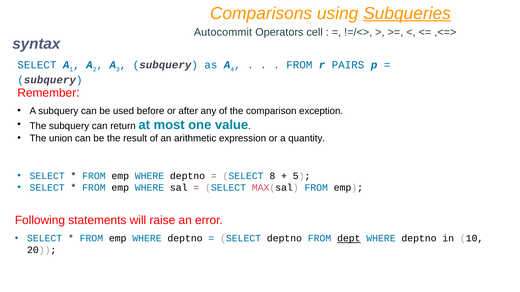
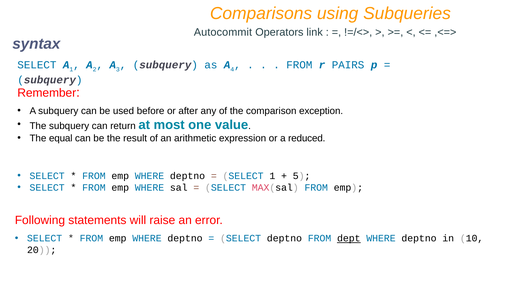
Subqueries underline: present -> none (407, 14)
cell: cell -> link (315, 32)
union: union -> equal (61, 138)
quantity: quantity -> reduced (307, 138)
SELECT 8: 8 -> 1 (272, 176)
